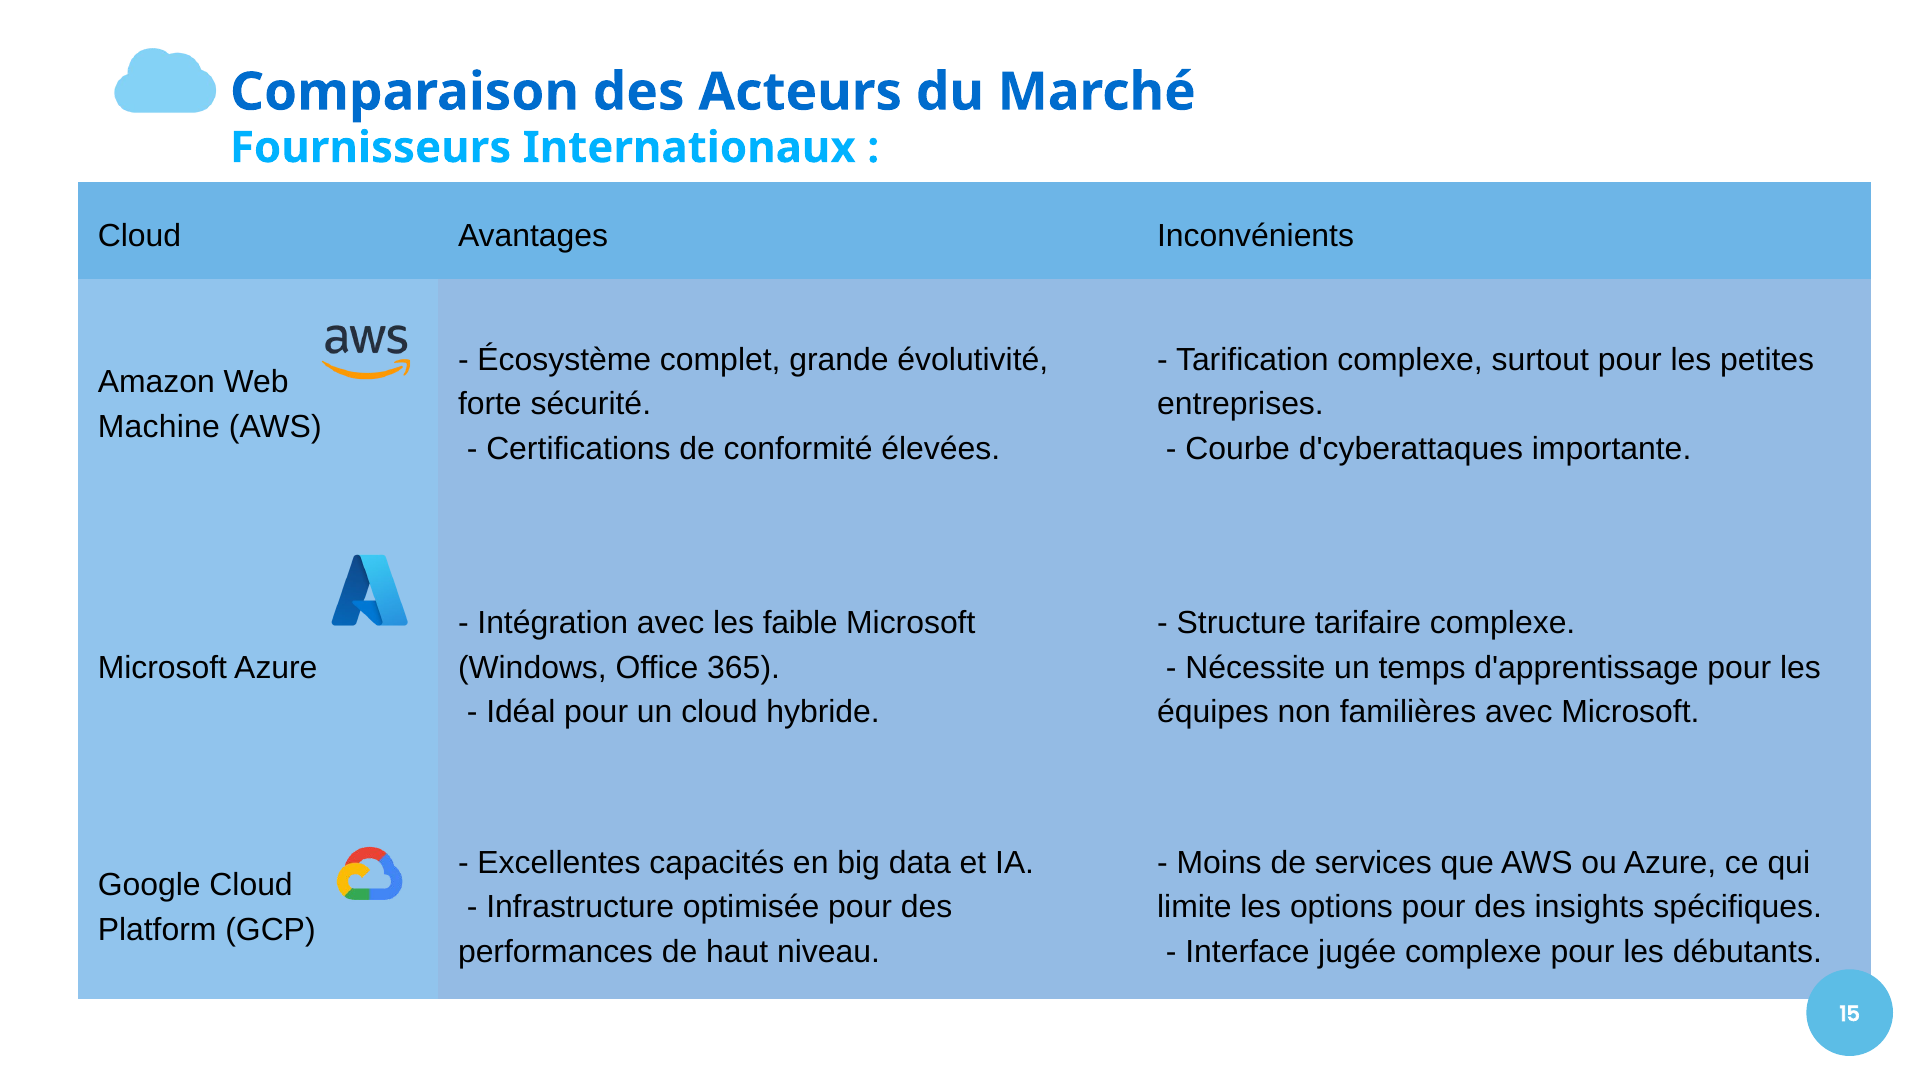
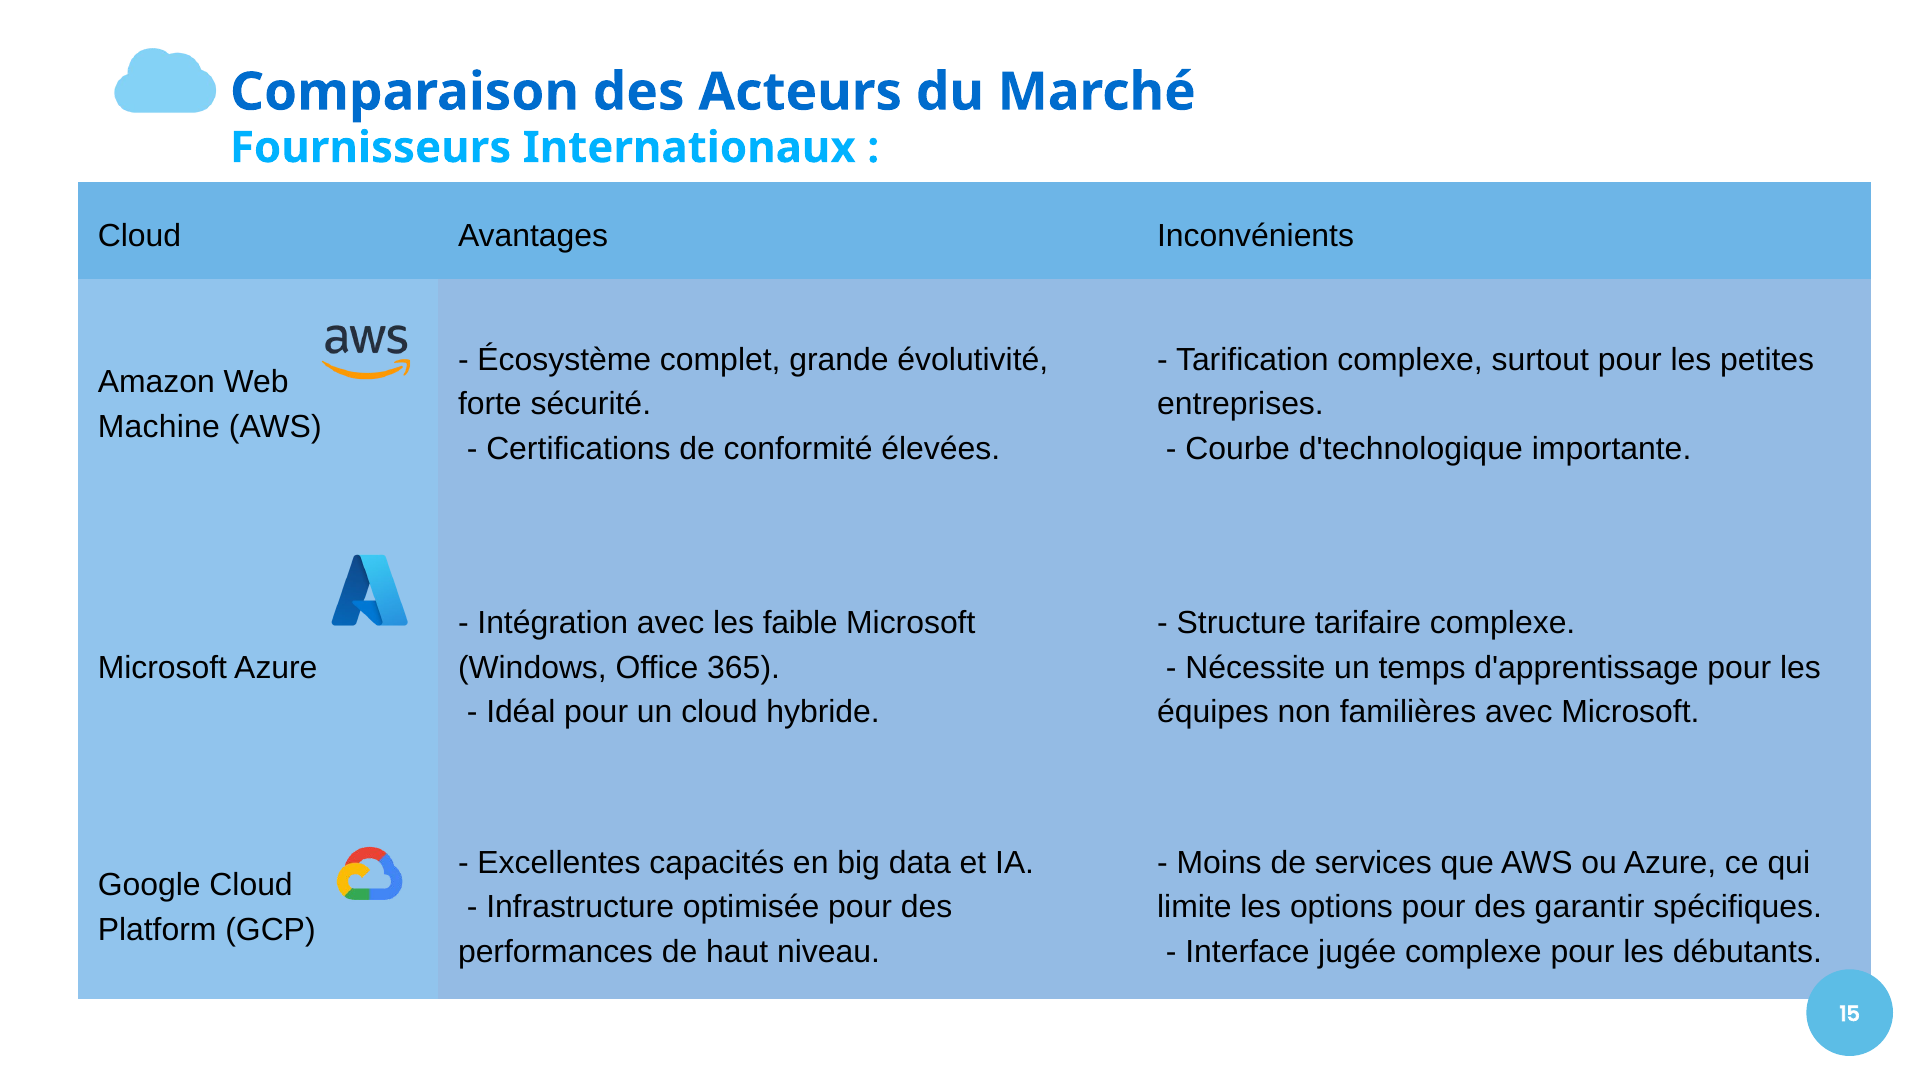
d'cyberattaques: d'cyberattaques -> d'technologique (1411, 449)
insights: insights -> garantir (1590, 907)
